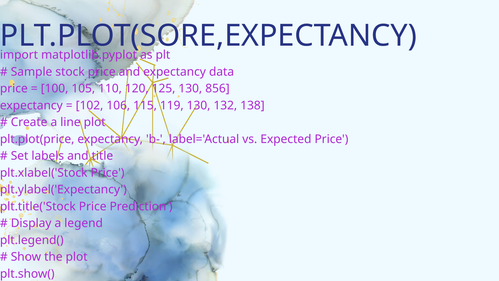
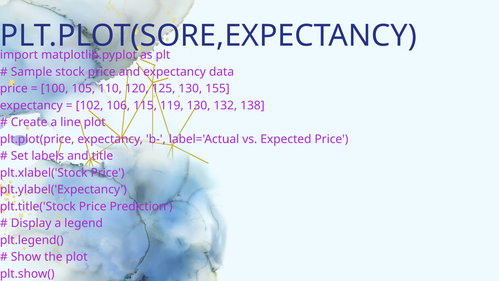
856: 856 -> 155 (217, 89)
